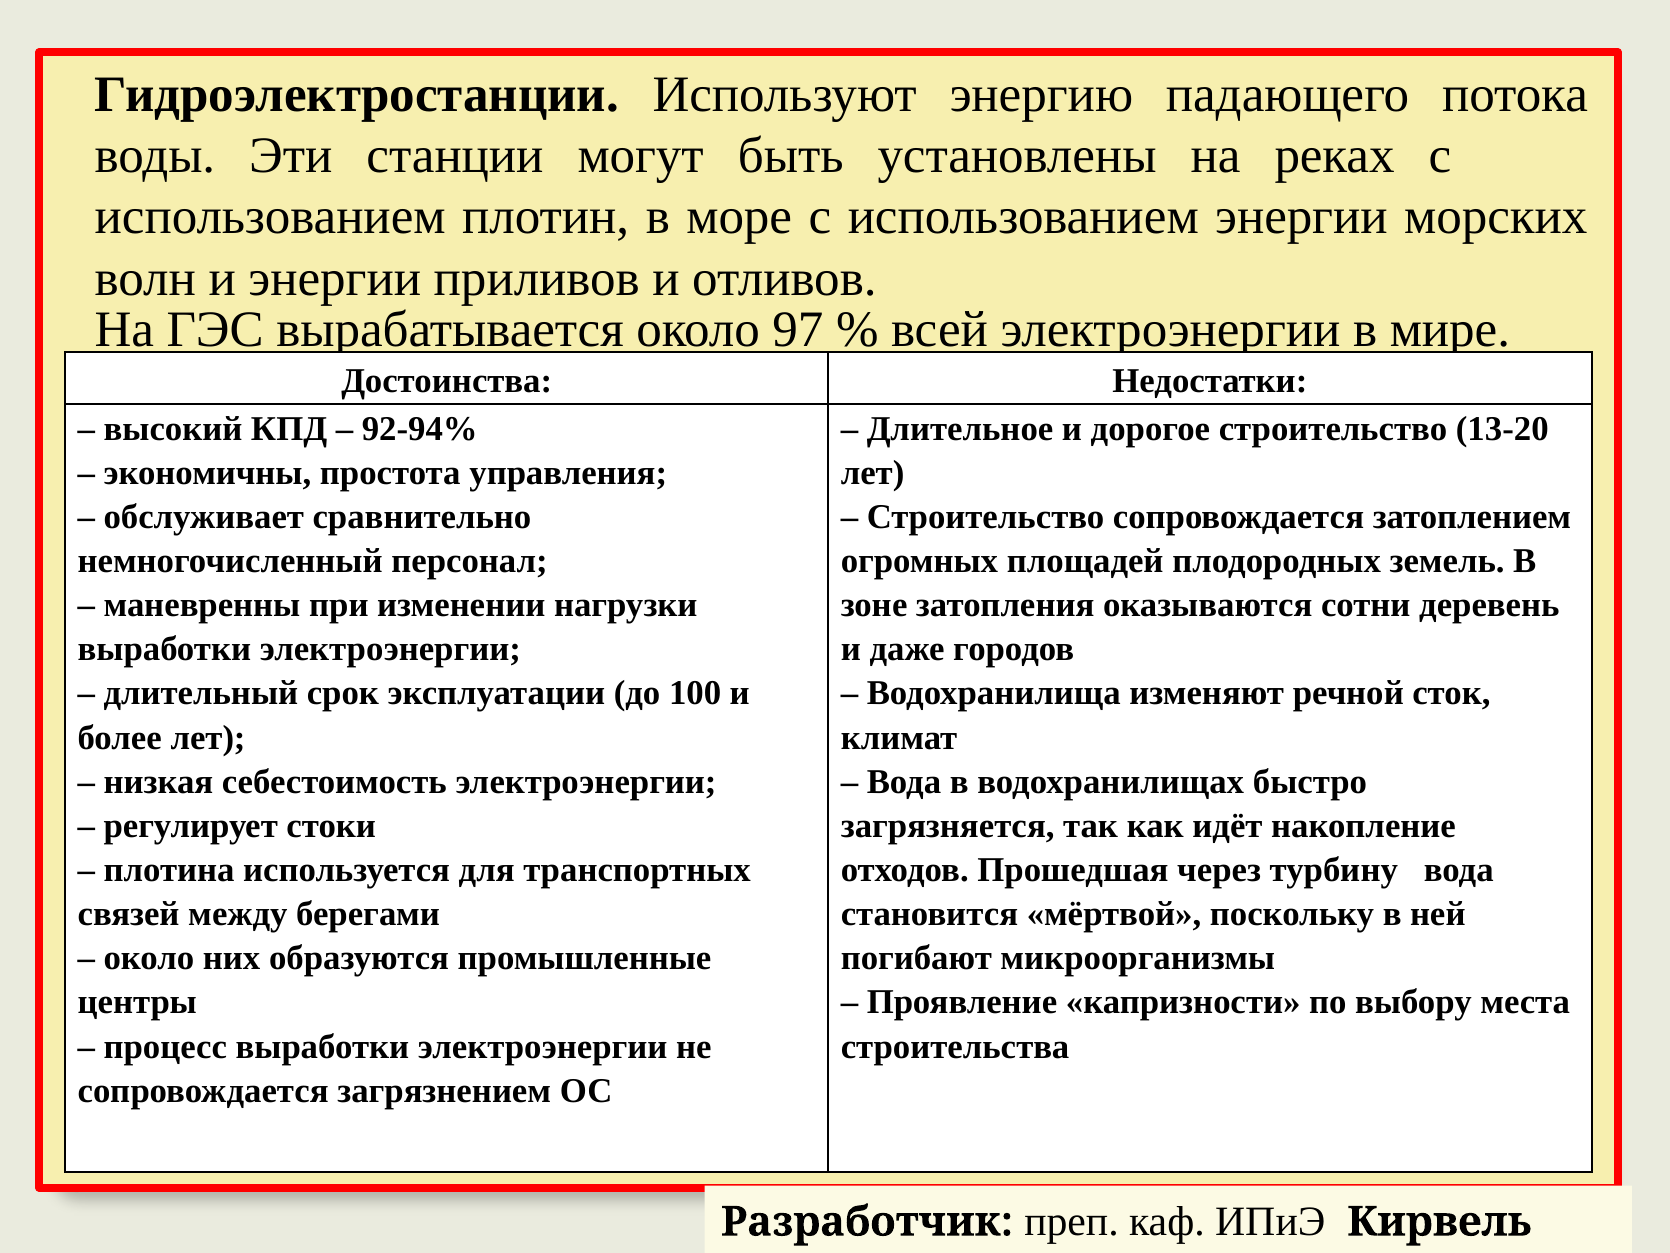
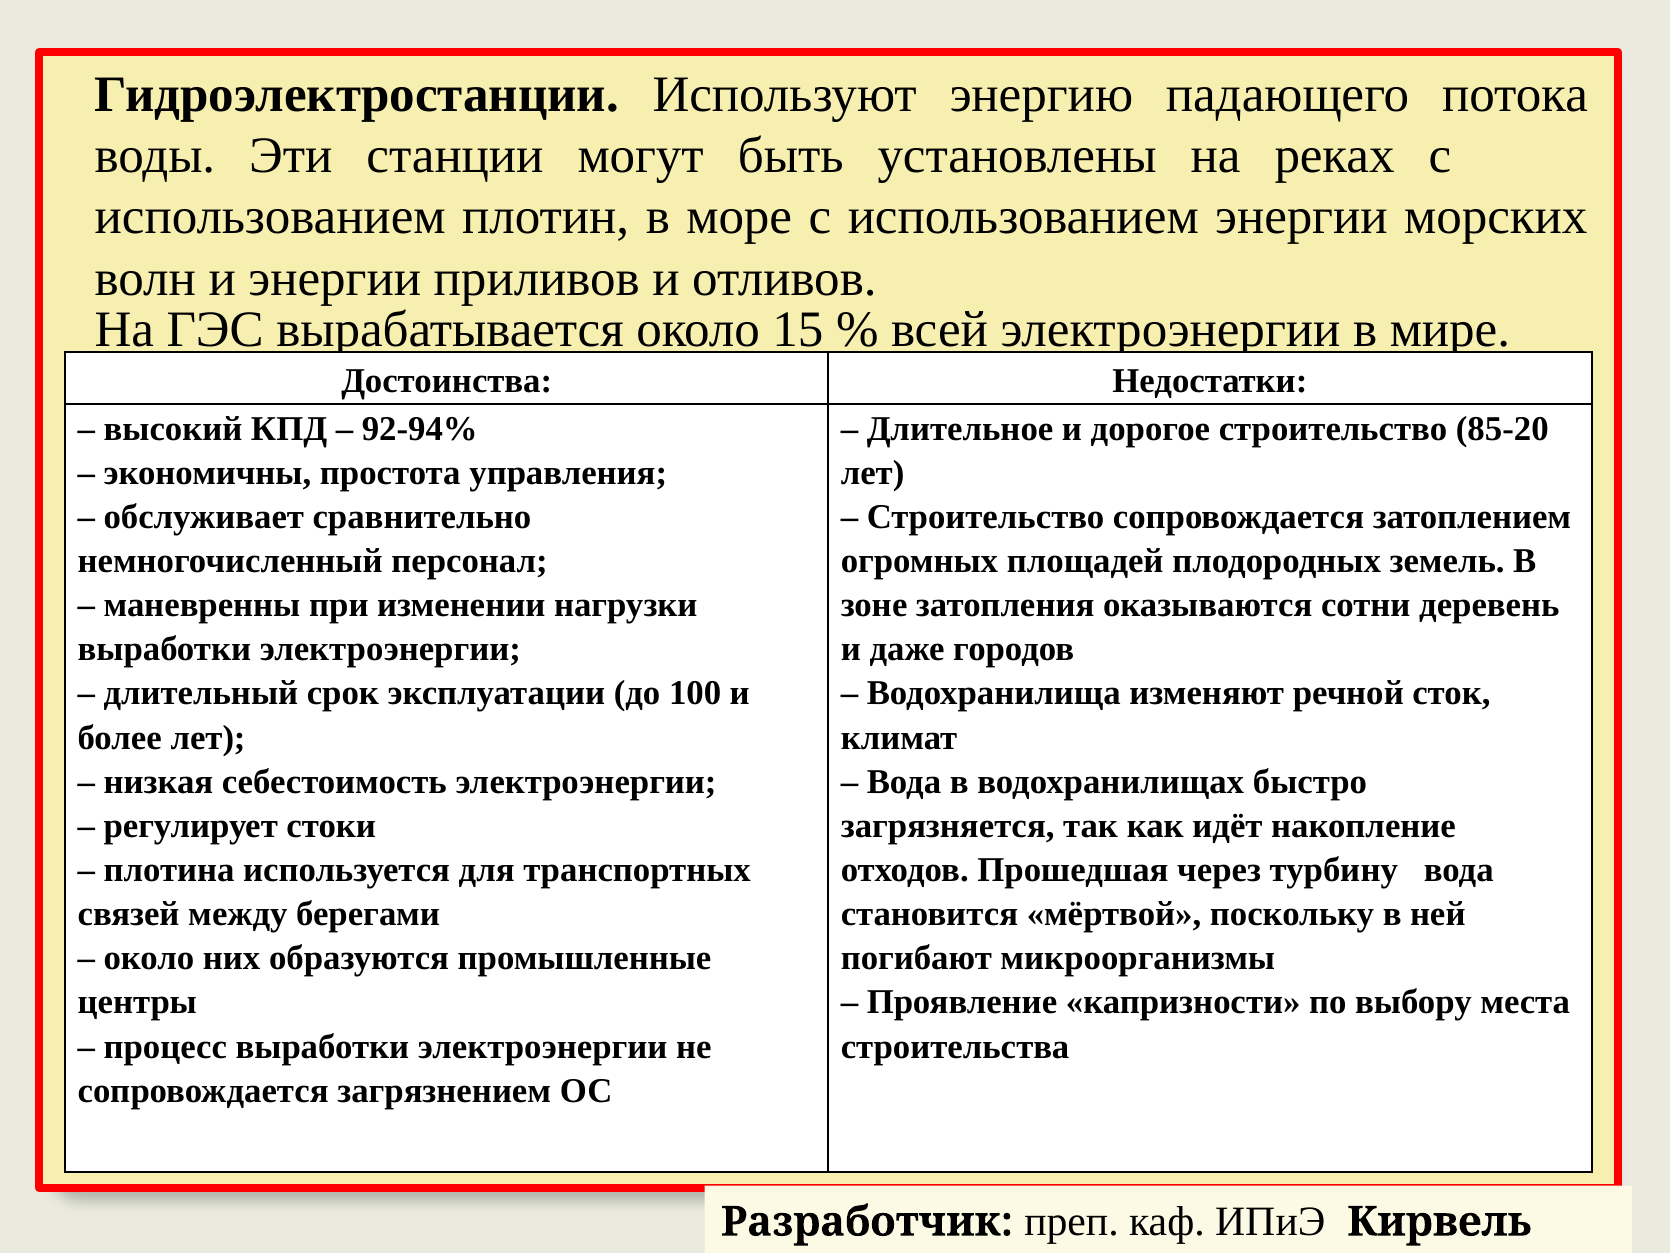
97: 97 -> 15 (798, 329)
13-20: 13-20 -> 85-20 (1502, 429)
